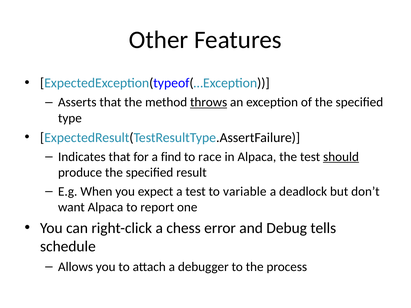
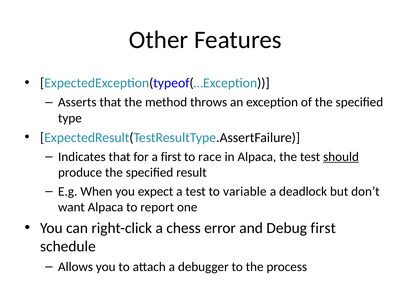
throws underline: present -> none (209, 102)
a find: find -> first (171, 157)
Debug tells: tells -> first (323, 228)
